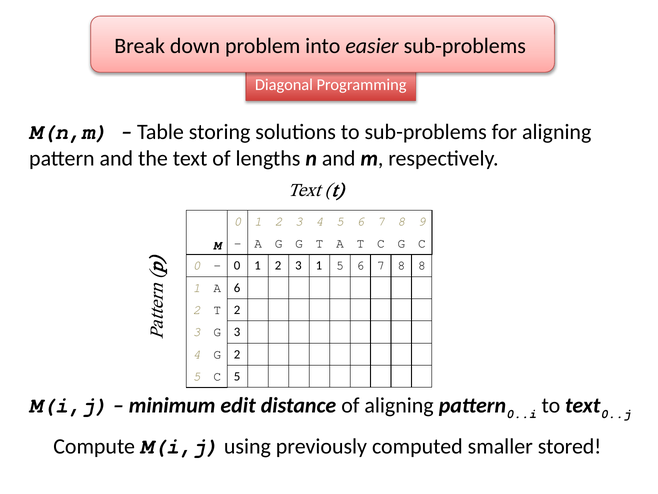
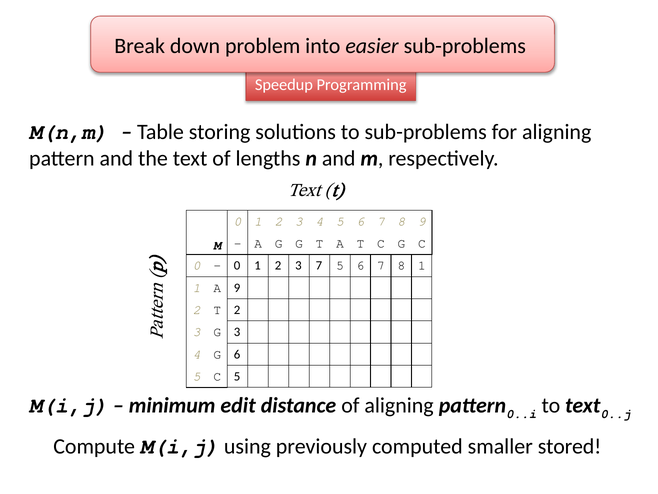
Diagonal: Diagonal -> Speedup (284, 85)
3 1: 1 -> 7 (319, 265)
8 8: 8 -> 1 (422, 265)
A 6: 6 -> 9 (237, 288)
G 2: 2 -> 6 (237, 354)
